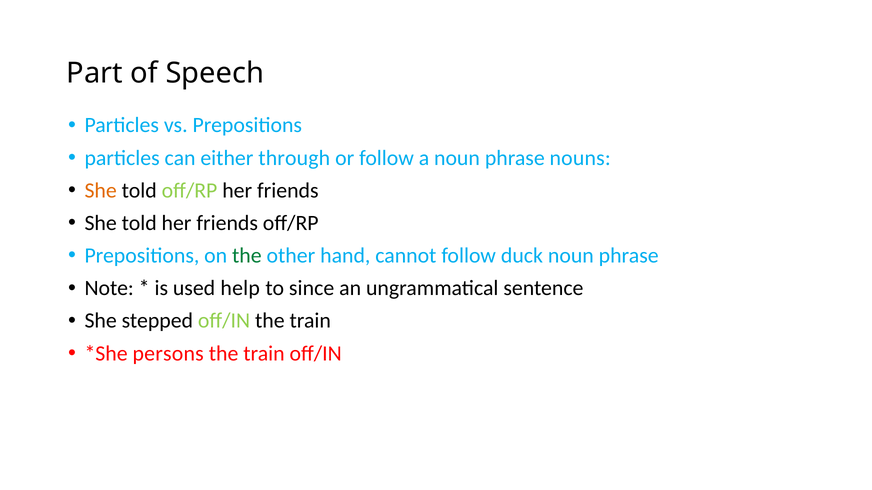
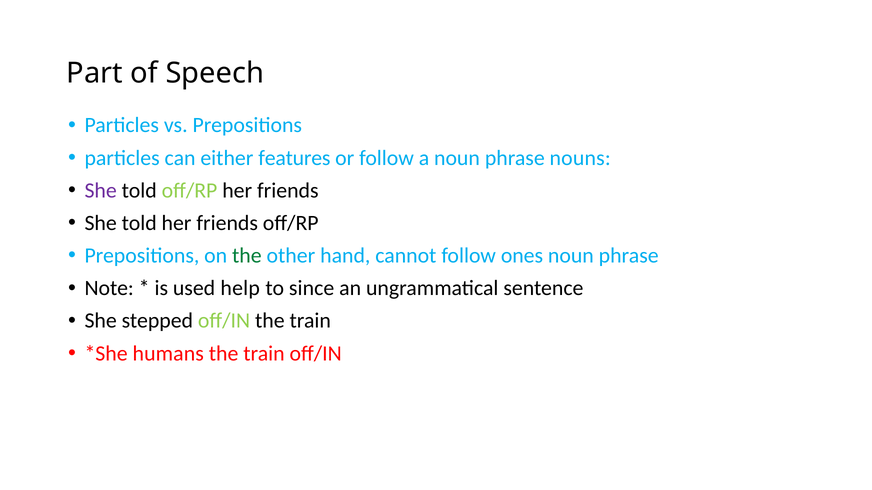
through: through -> features (294, 158)
She colour: orange -> purple (101, 191)
duck: duck -> ones (522, 256)
persons: persons -> humans (168, 354)
